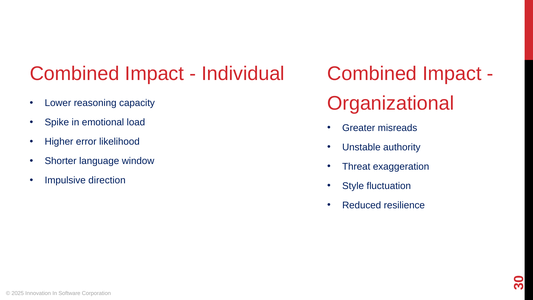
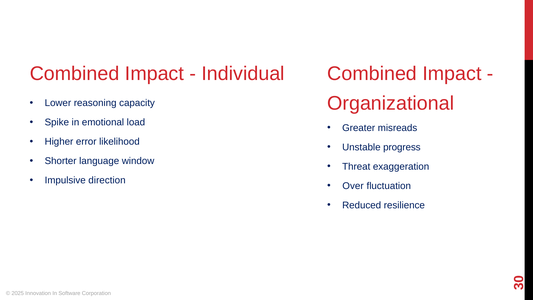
authority: authority -> progress (402, 147)
Style: Style -> Over (353, 186)
